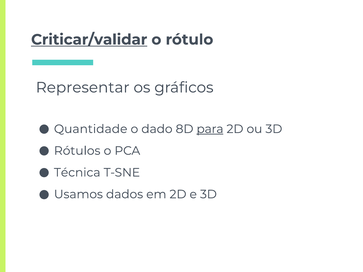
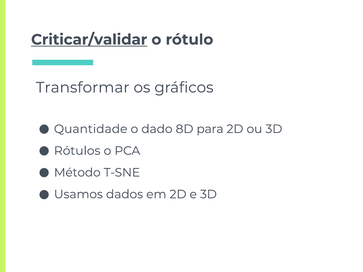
Representar: Representar -> Transformar (83, 88)
para underline: present -> none (210, 129)
Técnica: Técnica -> Método (77, 173)
